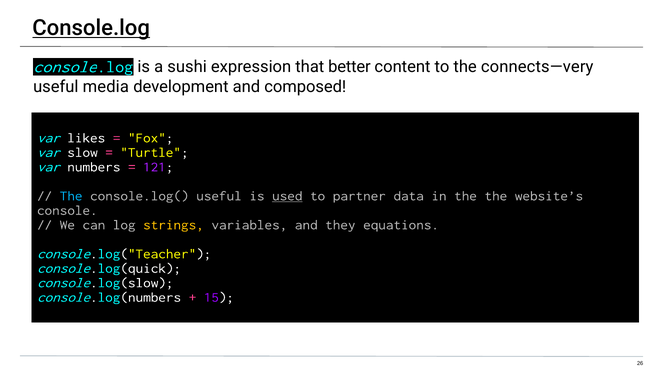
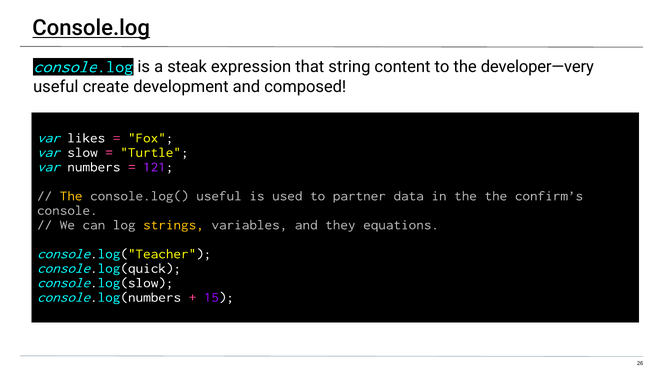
sushi: sushi -> steak (187, 67)
better: better -> string (349, 67)
connects—very: connects—very -> developer—very (537, 67)
media: media -> create (106, 87)
The colour: light blue -> yellow (71, 196)
used underline: present -> none (287, 196)
website’s: website’s -> confirm’s (549, 196)
